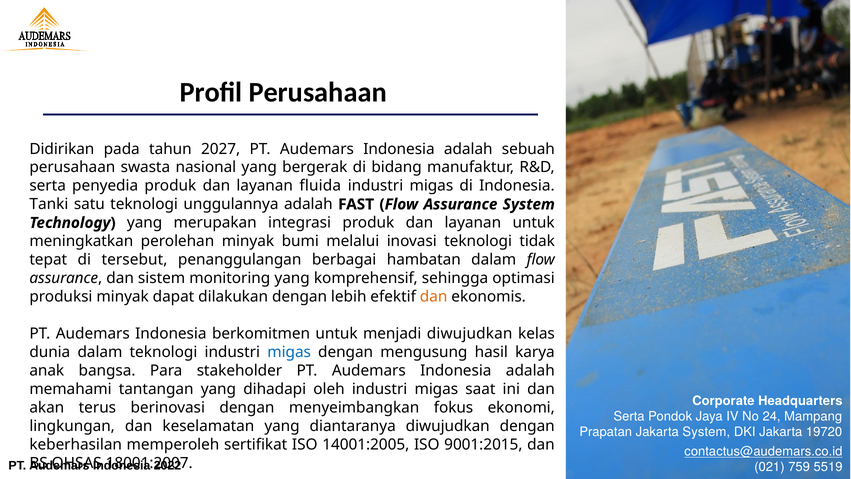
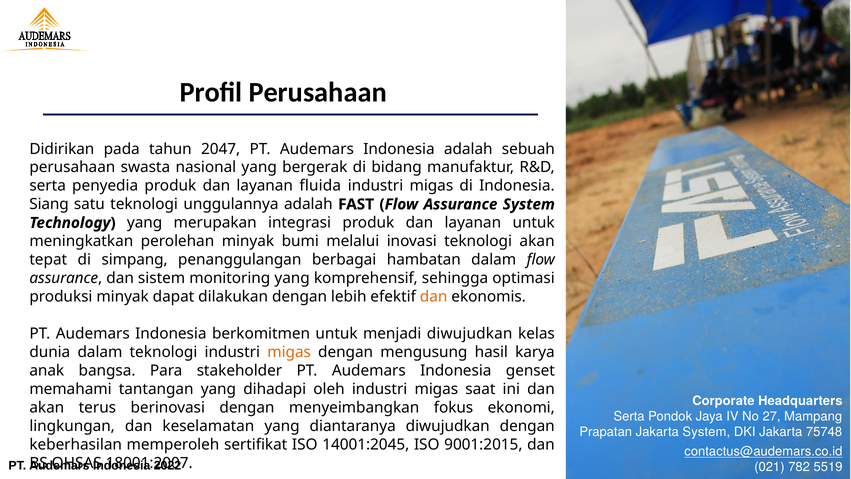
2027: 2027 -> 2047 (221, 149)
Tanki: Tanki -> Siang (49, 204)
teknologi tidak: tidak -> akan (537, 241)
tersebut: tersebut -> simpang (135, 260)
migas colour: blue -> orange (289, 352)
adalah: adalah -> genset (530, 370)
24: 24 -> 27 (772, 416)
19720: 19720 -> 75748 (824, 432)
14001:2005: 14001:2005 -> 14001:2045 (366, 444)
759: 759 -> 782 (799, 467)
